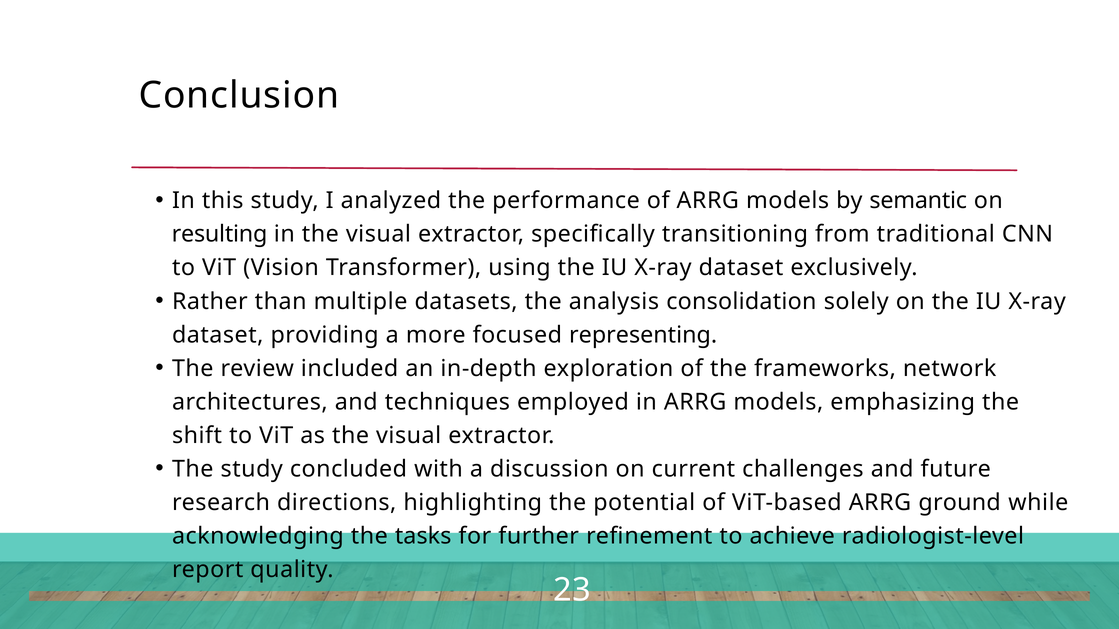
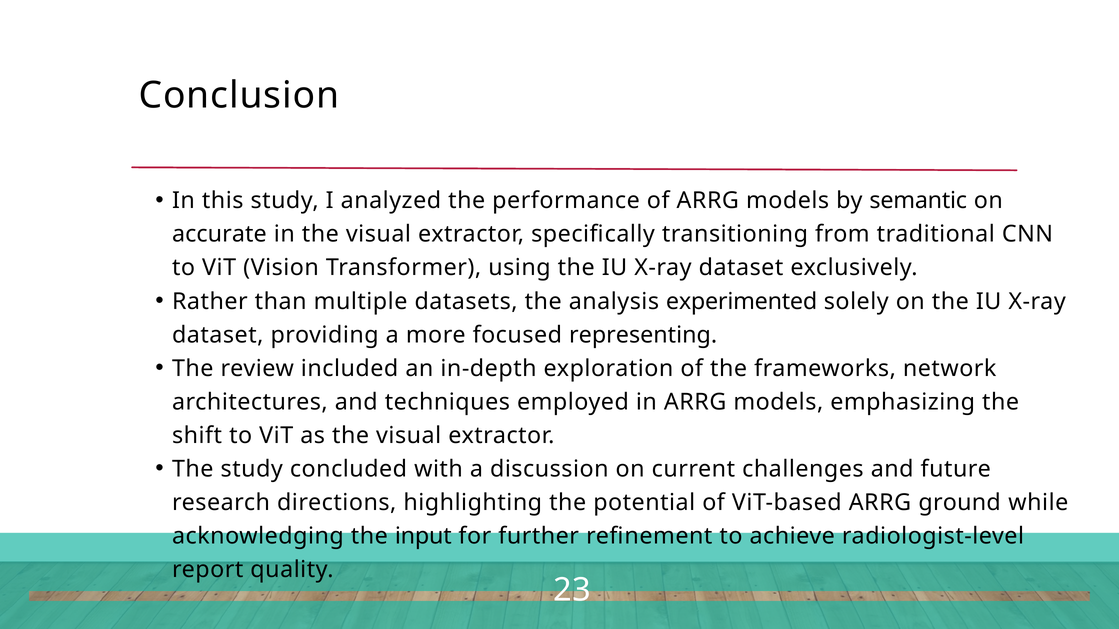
resulting: resulting -> accurate (219, 234)
consolidation: consolidation -> experimented (742, 302)
tasks: tasks -> input (423, 537)
